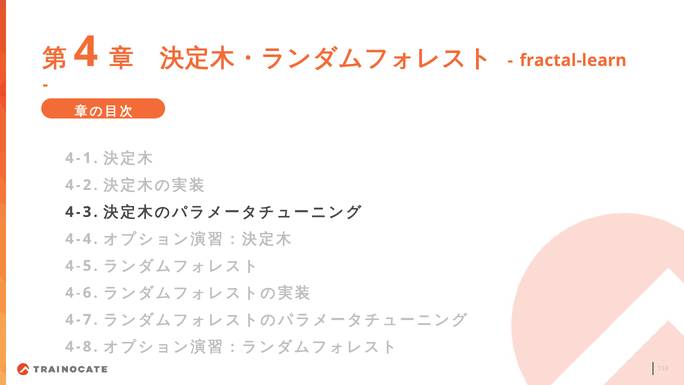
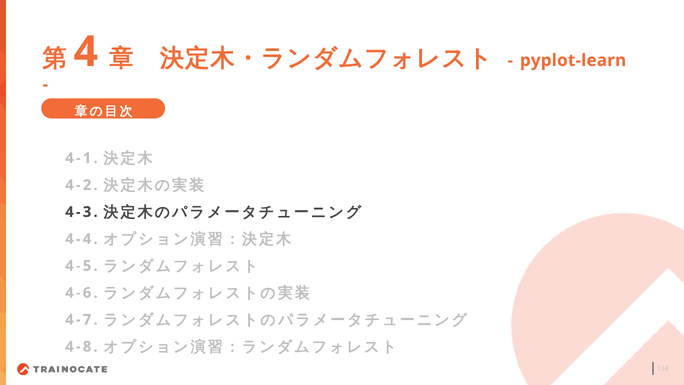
fractal-learn: fractal-learn -> pyplot-learn (573, 60)
